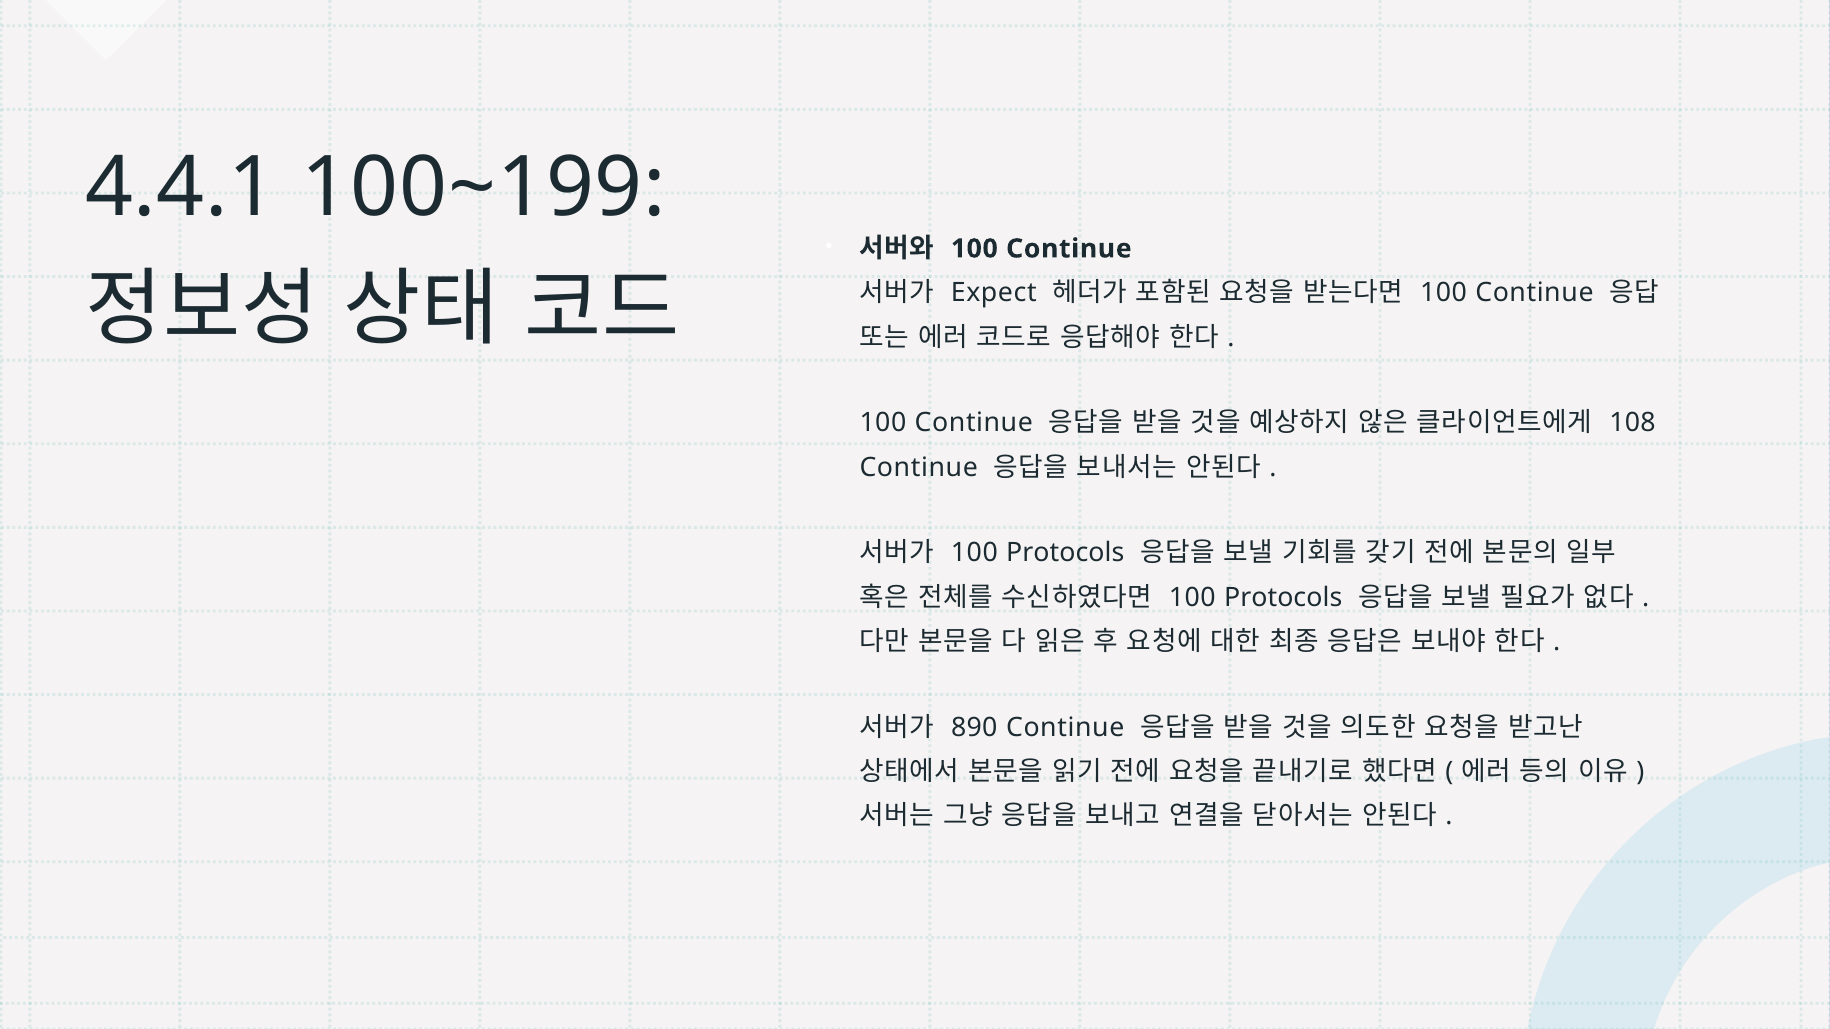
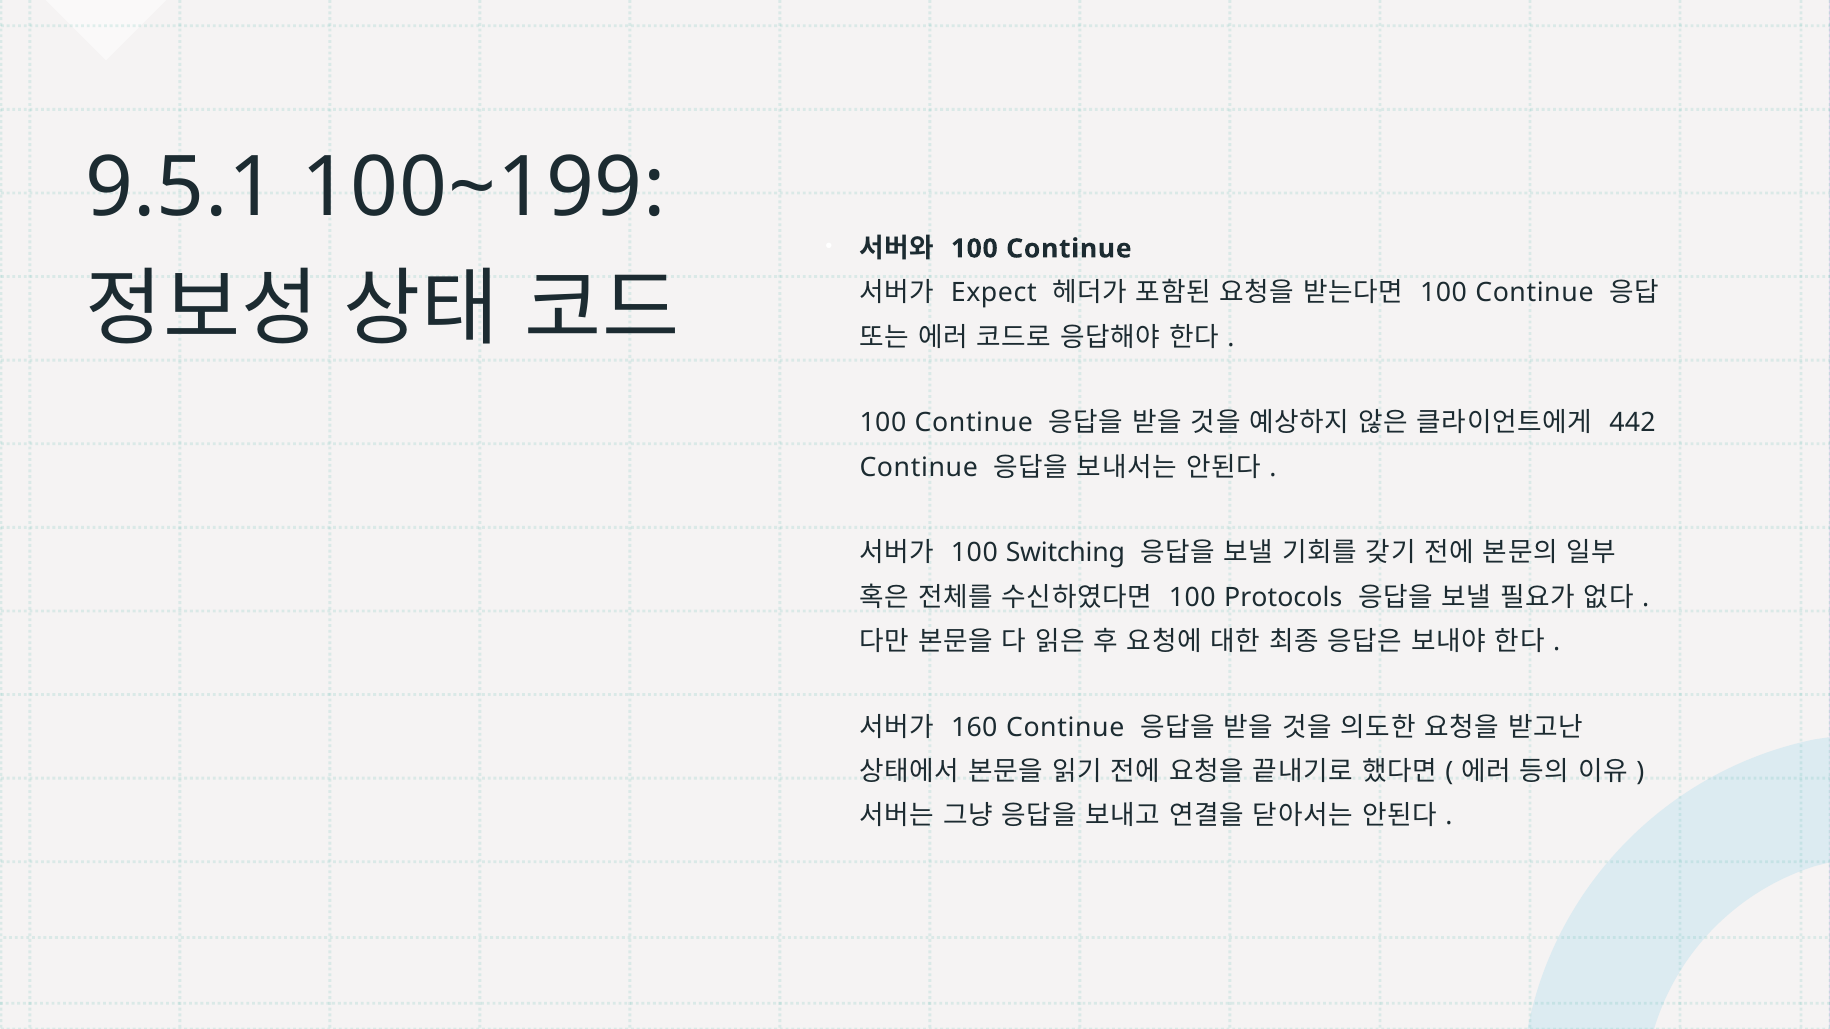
4.4.1: 4.4.1 -> 9.5.1 (181, 188)
108: 108 -> 442 (1632, 423)
Protocols: Protocols -> Switching (1065, 553)
890: 890 -> 160 (974, 728)
